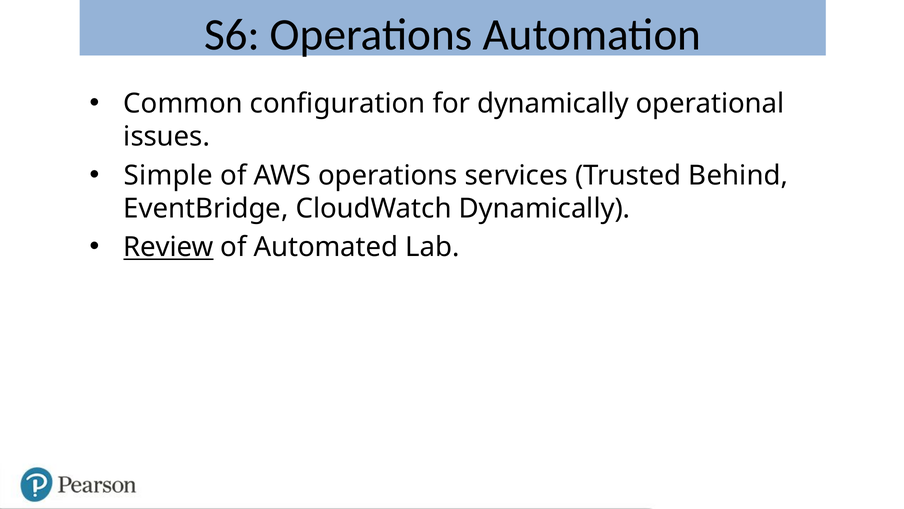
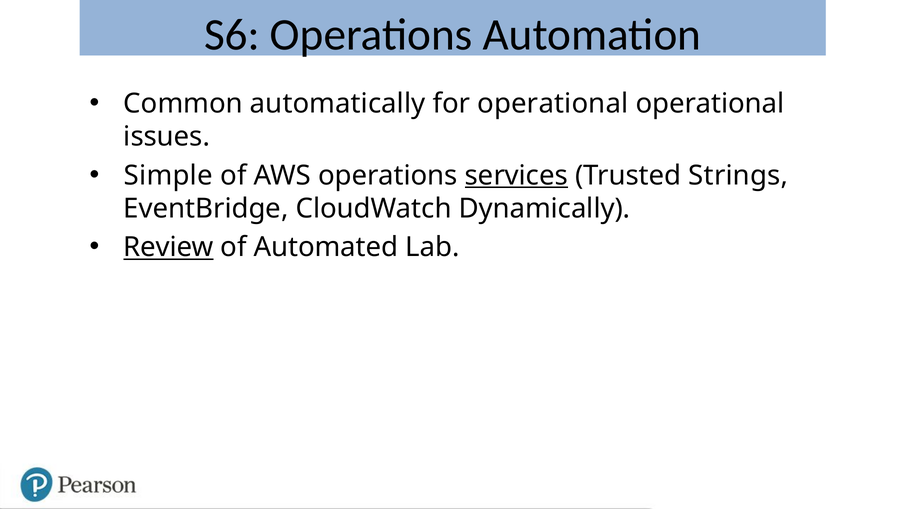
configuration: configuration -> automatically (338, 104)
for dynamically: dynamically -> operational (553, 104)
services underline: none -> present (516, 175)
Behind: Behind -> Strings (738, 175)
